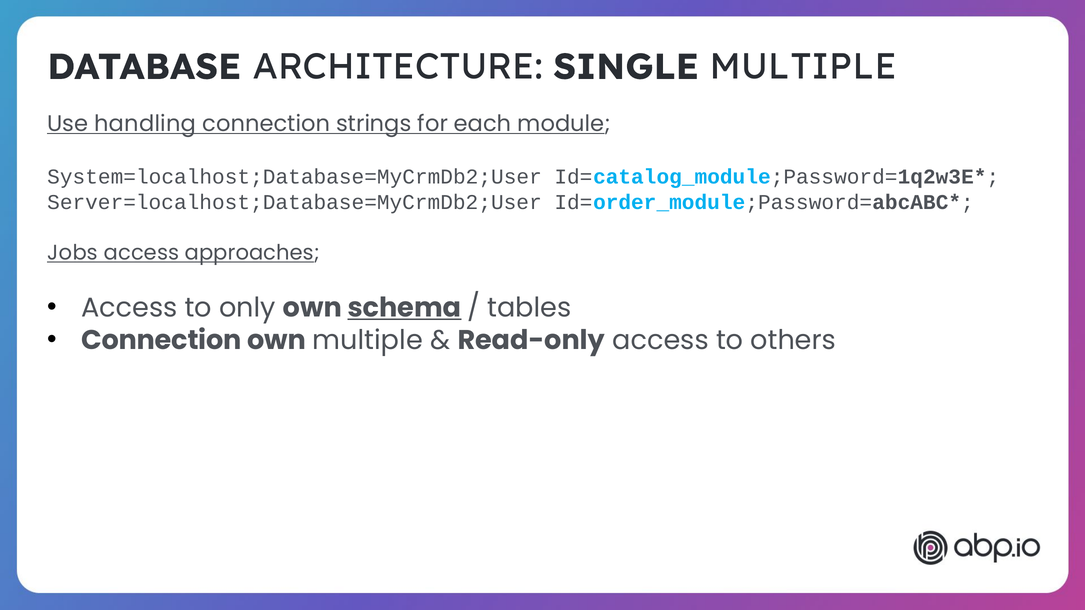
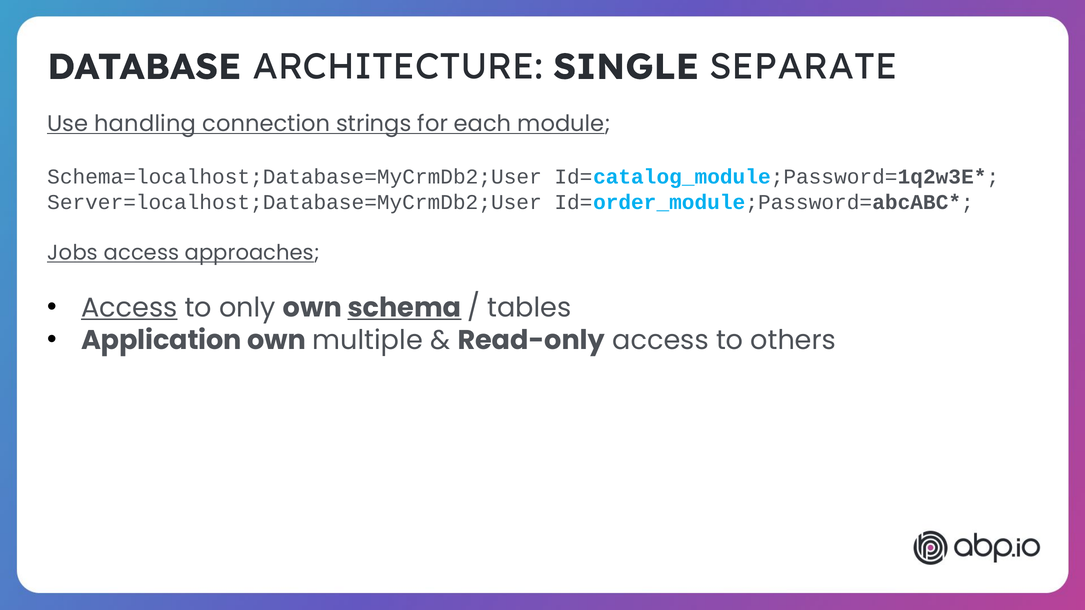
SINGLE MULTIPLE: MULTIPLE -> SEPARATE (803, 67)
System=localhost;Database=MyCrmDb2;User: System=localhost;Database=MyCrmDb2;User -> Schema=localhost;Database=MyCrmDb2;User (295, 177)
Access underline: none -> present (129, 308)
Connection: Connection -> Application (161, 340)
